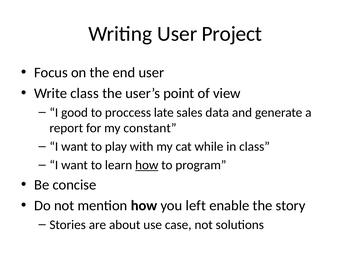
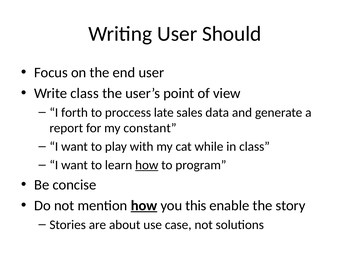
Project: Project -> Should (232, 34)
good: good -> forth (75, 113)
how underline: none -> present (144, 206)
left: left -> this (196, 206)
